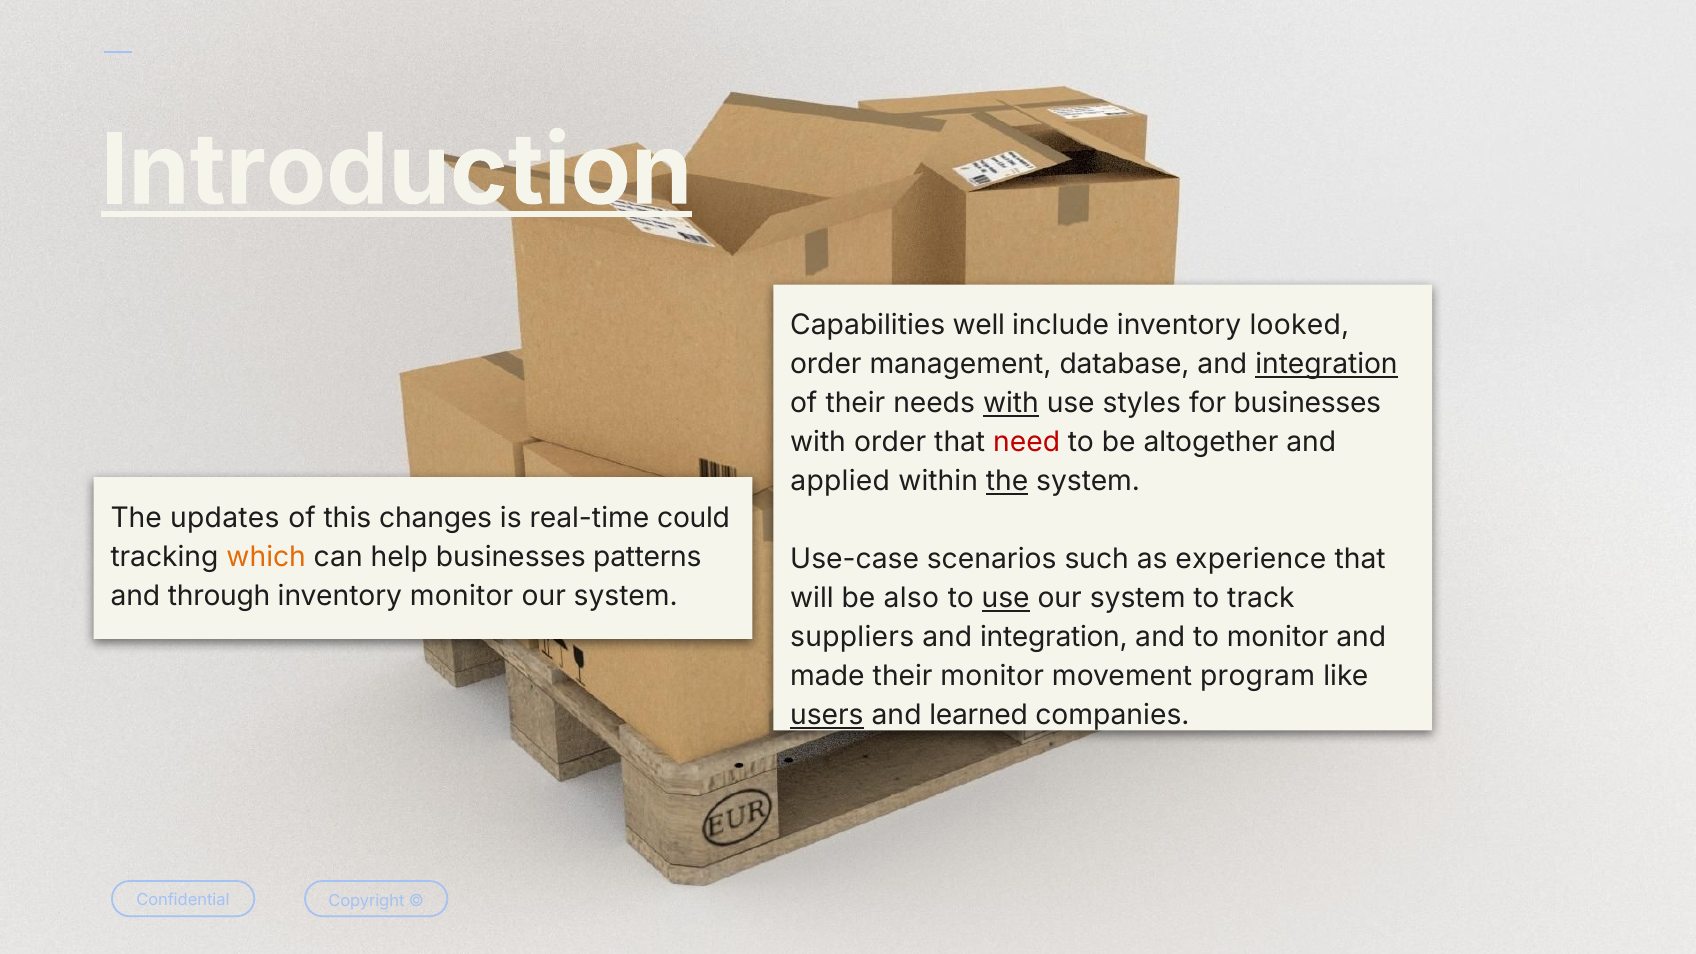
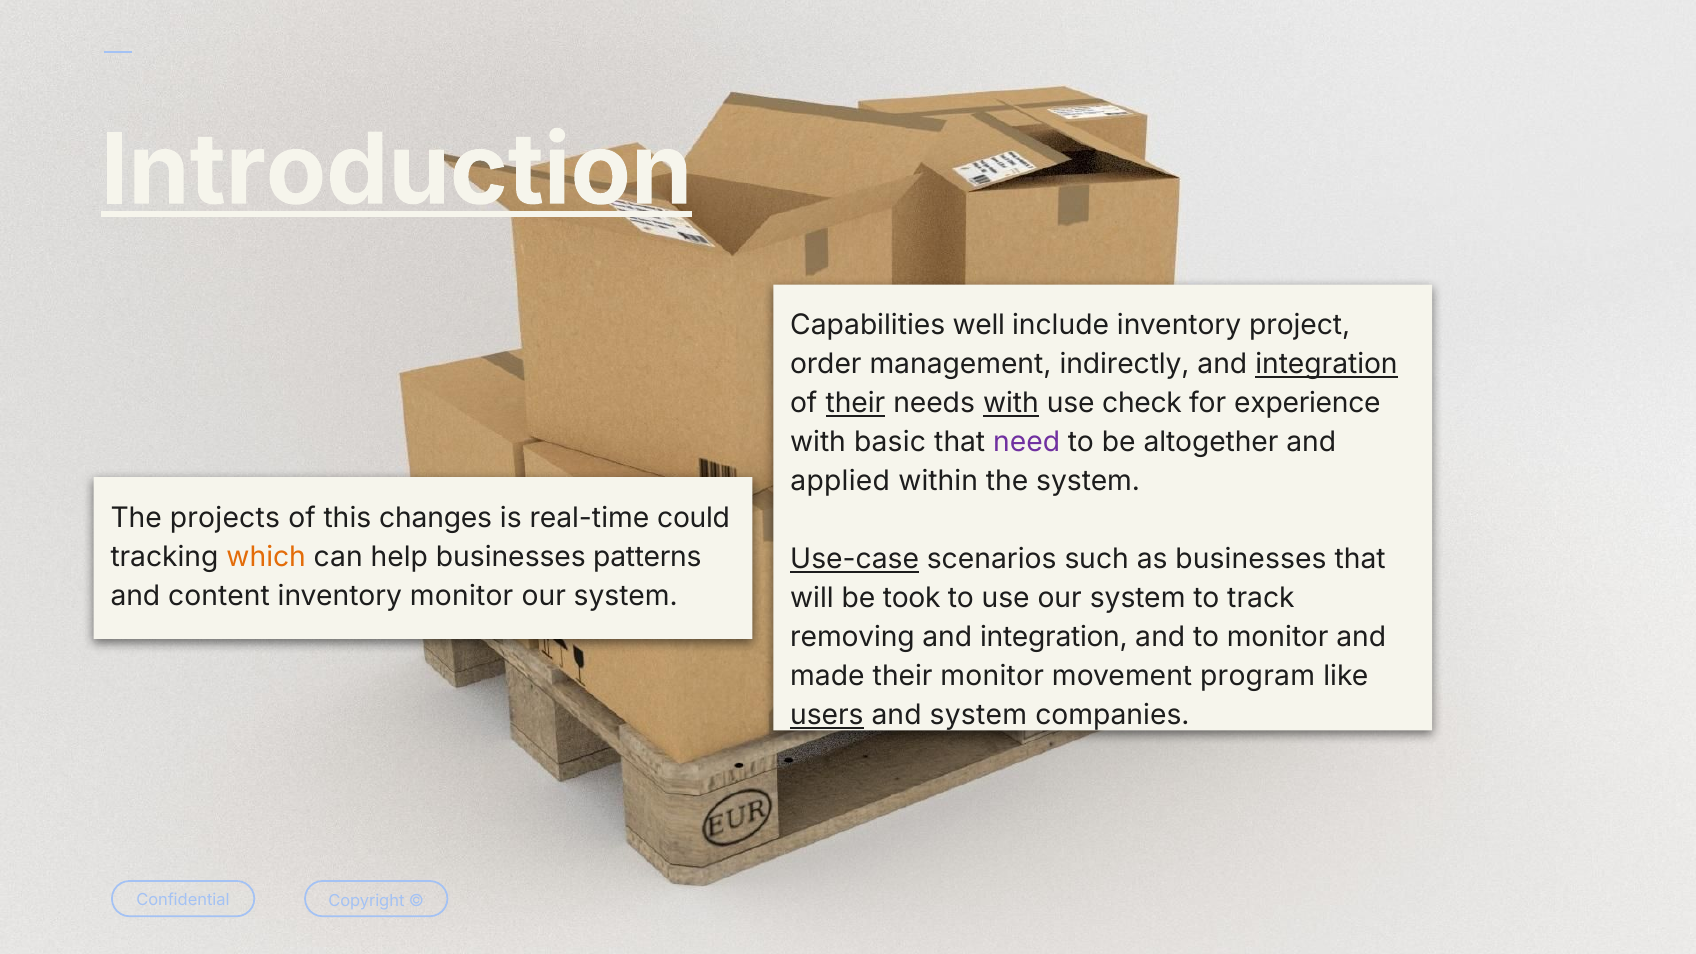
looked: looked -> project (1300, 326)
database: database -> indirectly (1125, 365)
their underline: none -> present (855, 404)
styles: styles -> check (1142, 404)
for businesses: businesses -> experience (1307, 404)
with order: order -> basic (890, 443)
need colour: red -> purple (1027, 443)
the underline: present -> none (1007, 482)
updates: updates -> projects (225, 518)
Use-case underline: none -> present (855, 560)
as experience: experience -> businesses (1251, 560)
through: through -> content (219, 596)
also: also -> took (912, 599)
use underline: present -> none (1006, 599)
suppliers: suppliers -> removing (852, 638)
and learned: learned -> system (978, 716)
